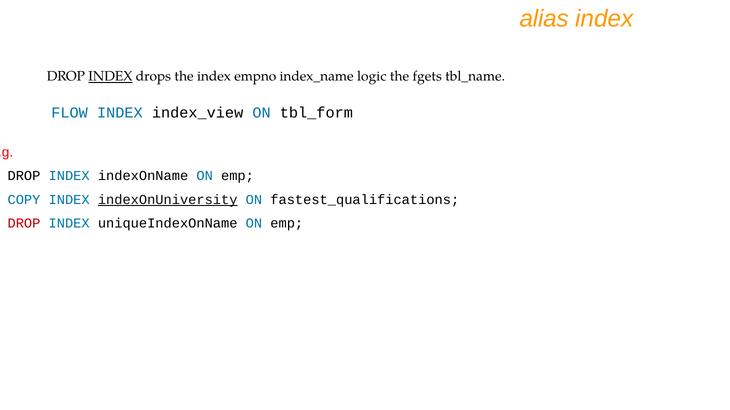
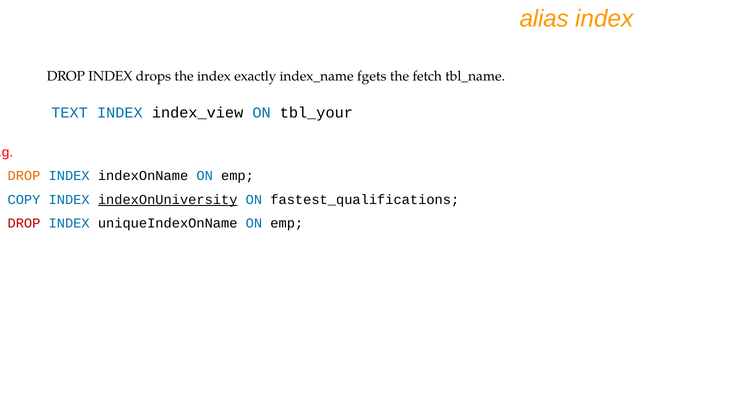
INDEX underline: present -> none (110, 77)
empno: empno -> exactly (255, 77)
logic: logic -> fgets (372, 77)
fgets: fgets -> fetch (427, 77)
FLOW: FLOW -> TEXT (70, 113)
tbl_form: tbl_form -> tbl_your (316, 113)
DROP colour: black -> orange (24, 176)
